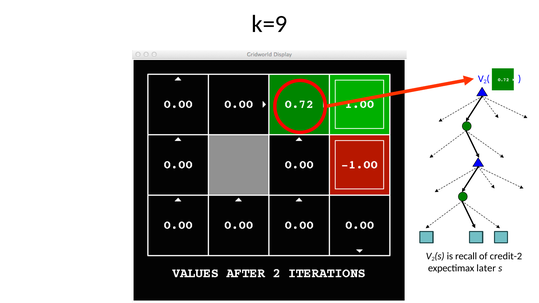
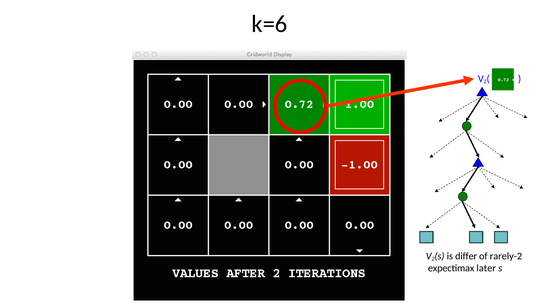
k=9: k=9 -> k=6 (269, 24)
recall: recall -> differ (466, 256)
credit-2: credit-2 -> rarely-2 (506, 256)
